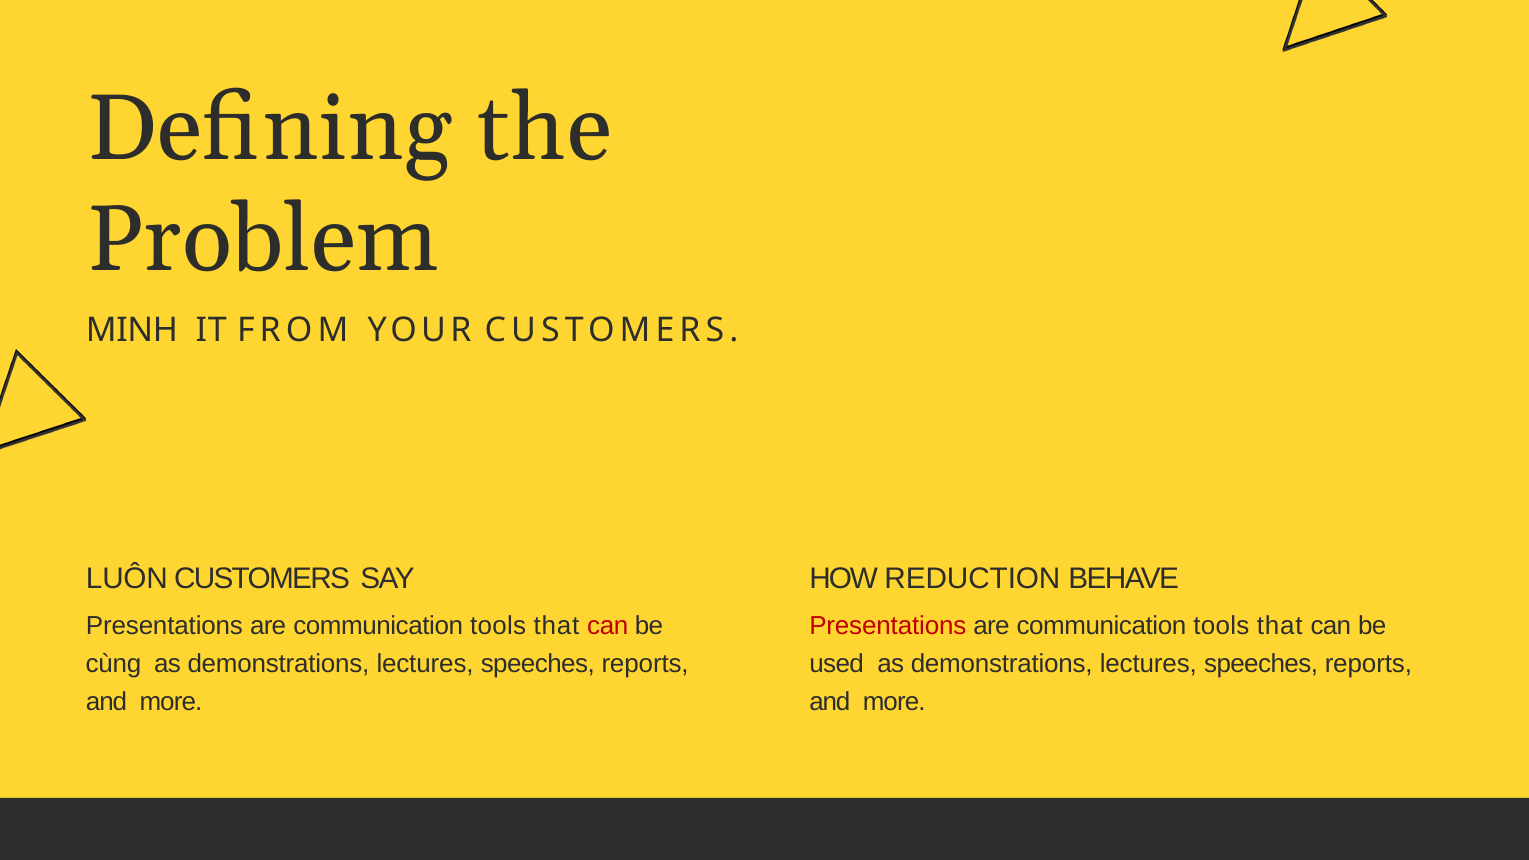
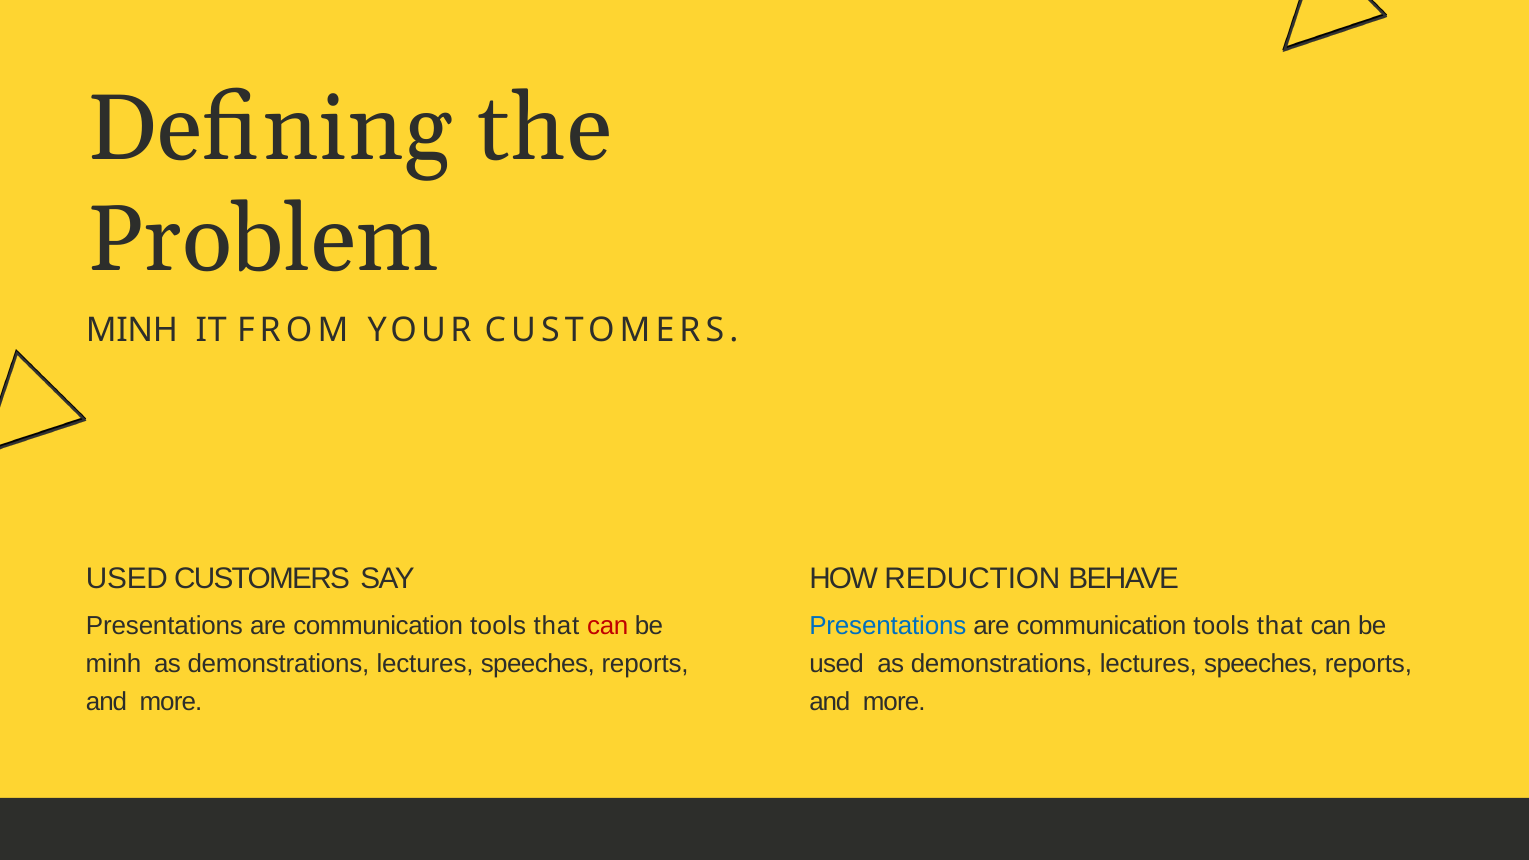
LUÔN: LUÔN -> USED (127, 579)
Presentations colour: red -> blue (888, 626)
cùng: cùng -> minh (113, 664)
